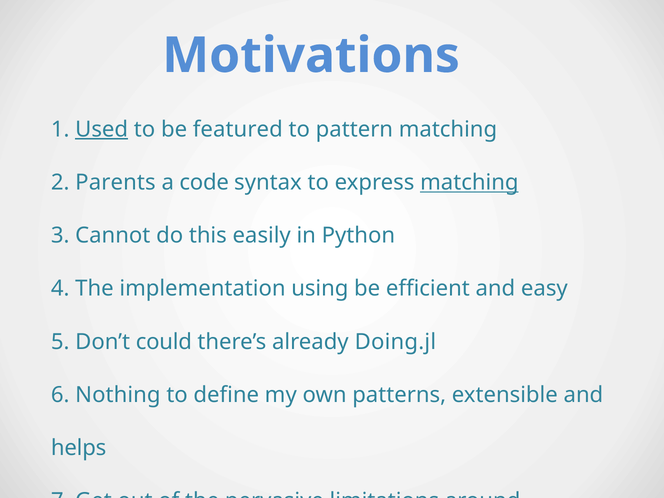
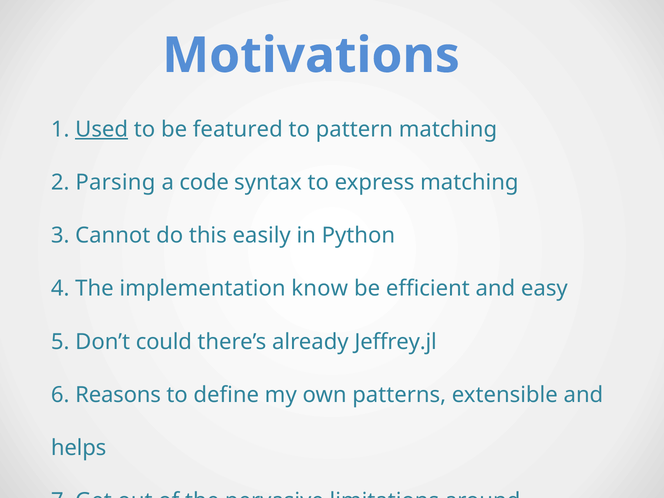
Parents: Parents -> Parsing (115, 182)
matching underline: present -> none (469, 182)
using: using -> know (320, 289)
Doing.jl: Doing.jl -> Jeffrey.jl (396, 342)
Nothing: Nothing -> Reasons (118, 395)
